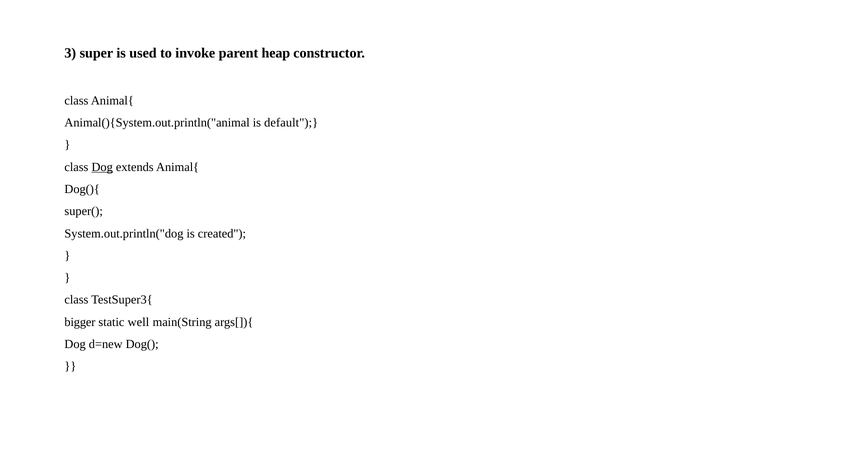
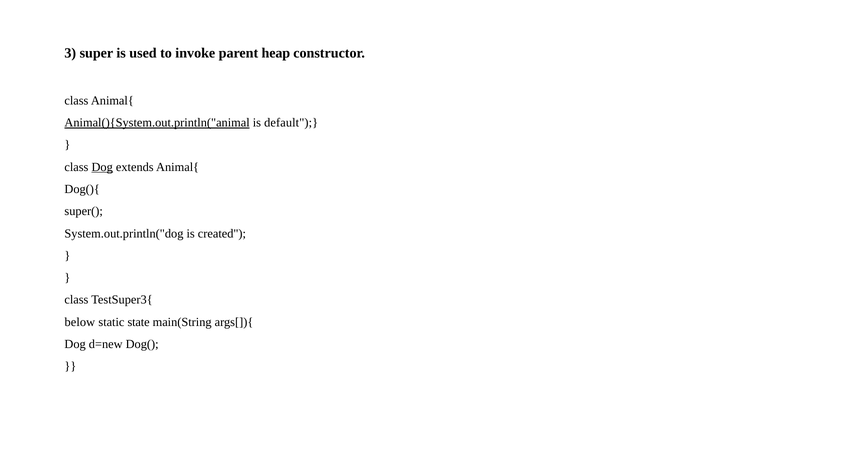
Animal(){System.out.println("animal underline: none -> present (157, 123)
bigger: bigger -> below (80, 322)
well: well -> state (139, 322)
